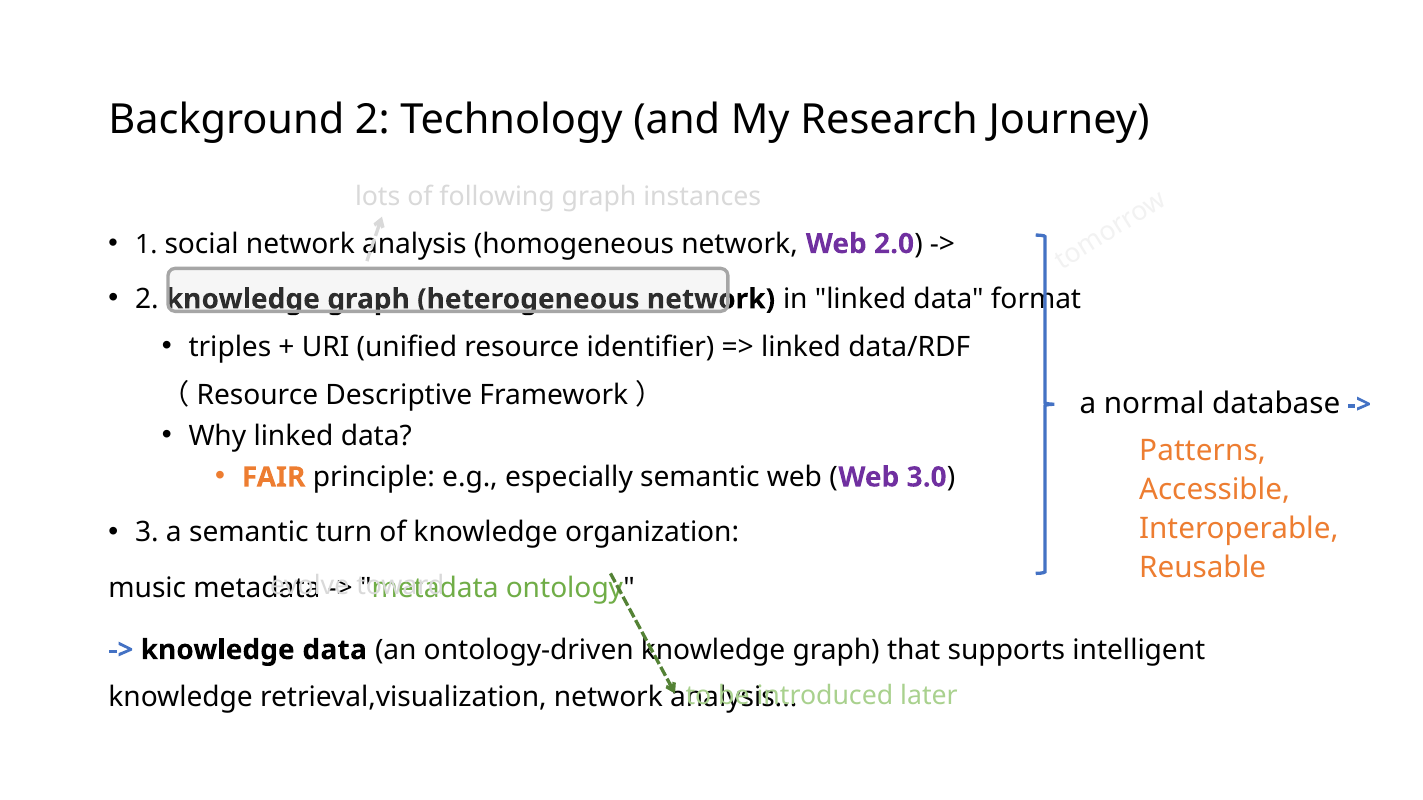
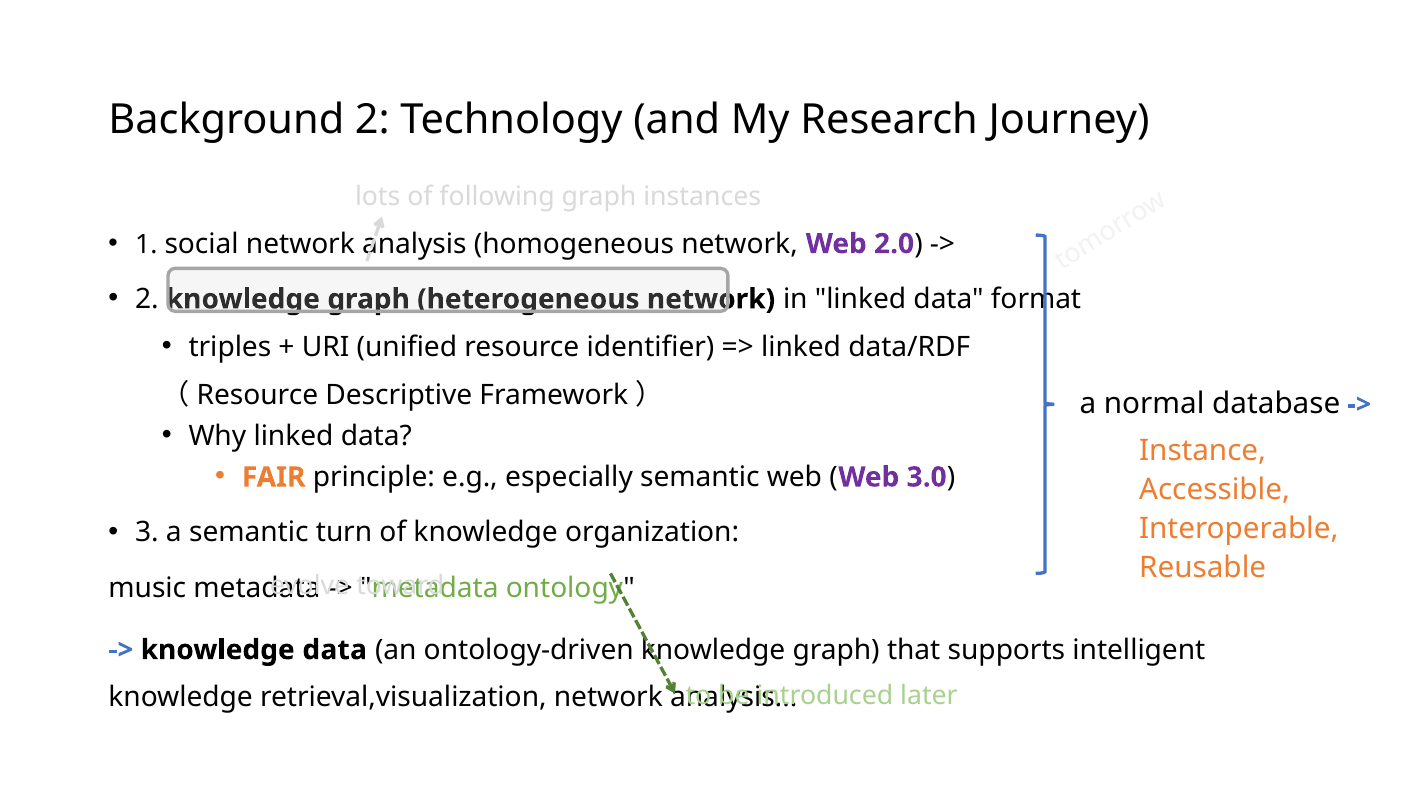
Patterns: Patterns -> Instance (1203, 451)
